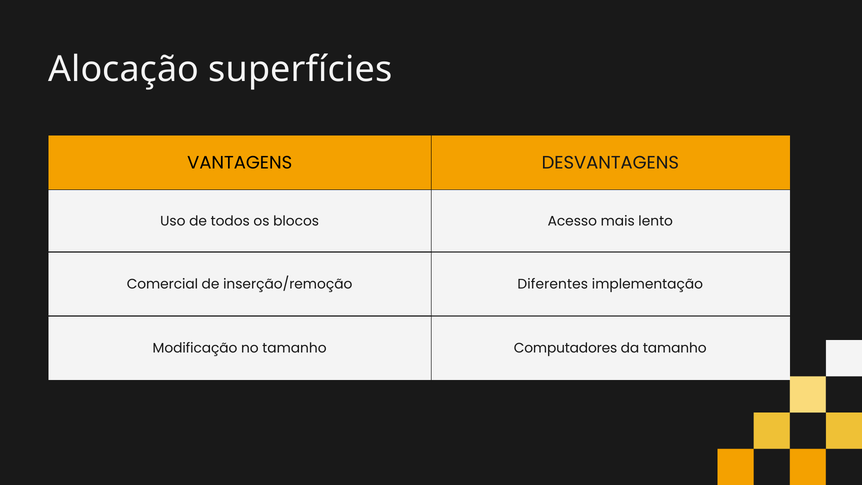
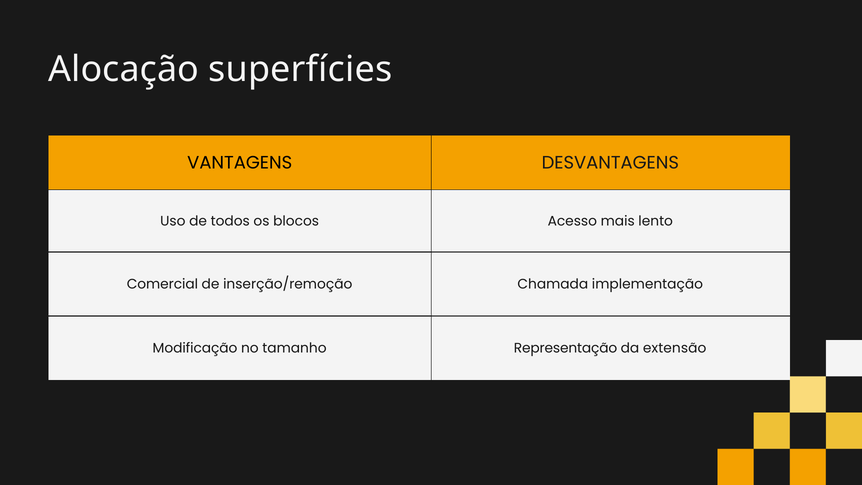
Diferentes: Diferentes -> Chamada (553, 284)
Computadores: Computadores -> Representação (566, 348)
da tamanho: tamanho -> extensão (675, 348)
